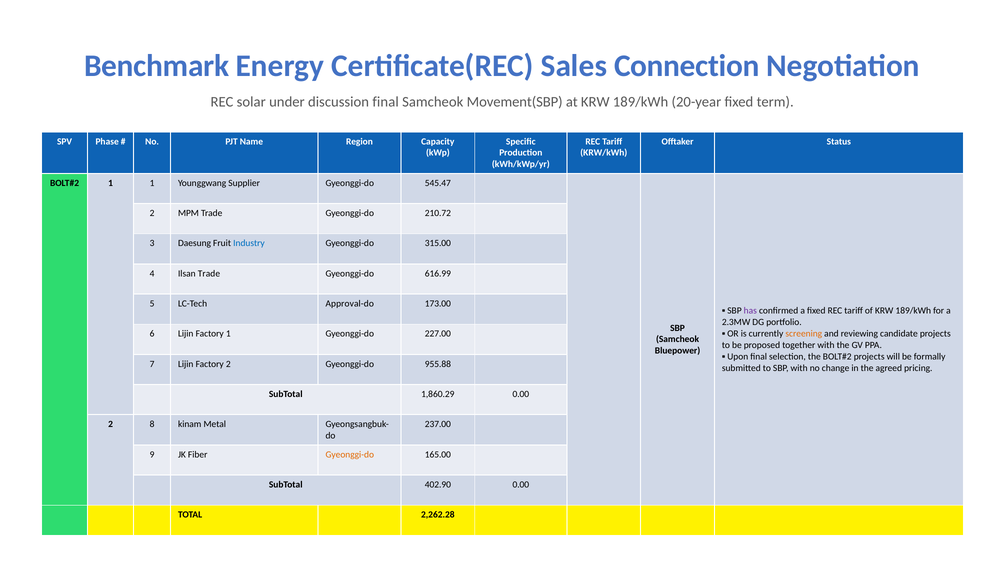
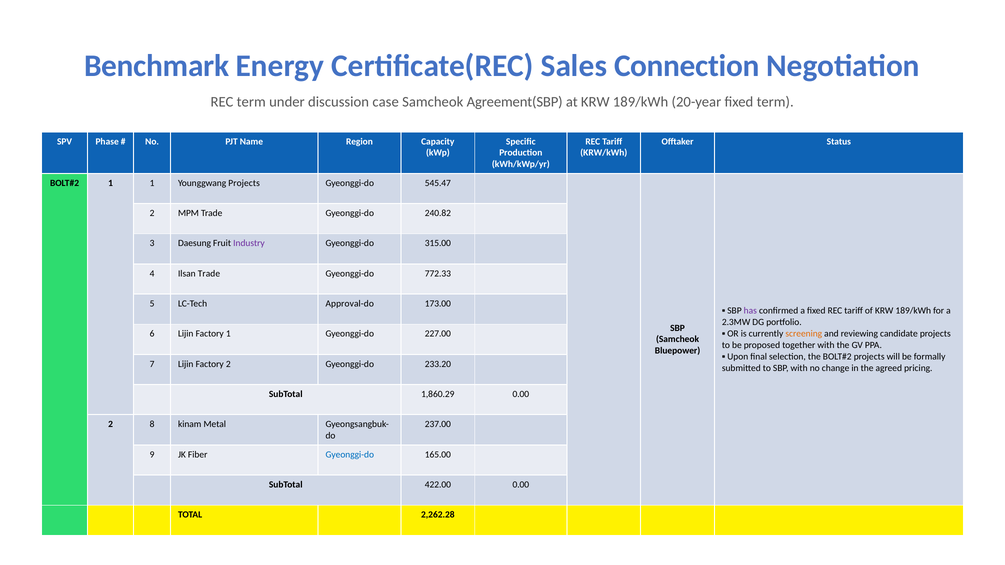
REC solar: solar -> term (251, 102)
discussion final: final -> case (386, 102)
Movement(SBP: Movement(SBP -> Agreement(SBP (515, 102)
Younggwang Supplier: Supplier -> Projects (244, 183)
210.72: 210.72 -> 240.82 (438, 213)
Industry colour: blue -> purple (249, 243)
616.99: 616.99 -> 772.33 (438, 274)
955.88: 955.88 -> 233.20 (438, 364)
Gyeonggi-do colour: orange -> blue (350, 455)
402.90: 402.90 -> 422.00 (438, 485)
